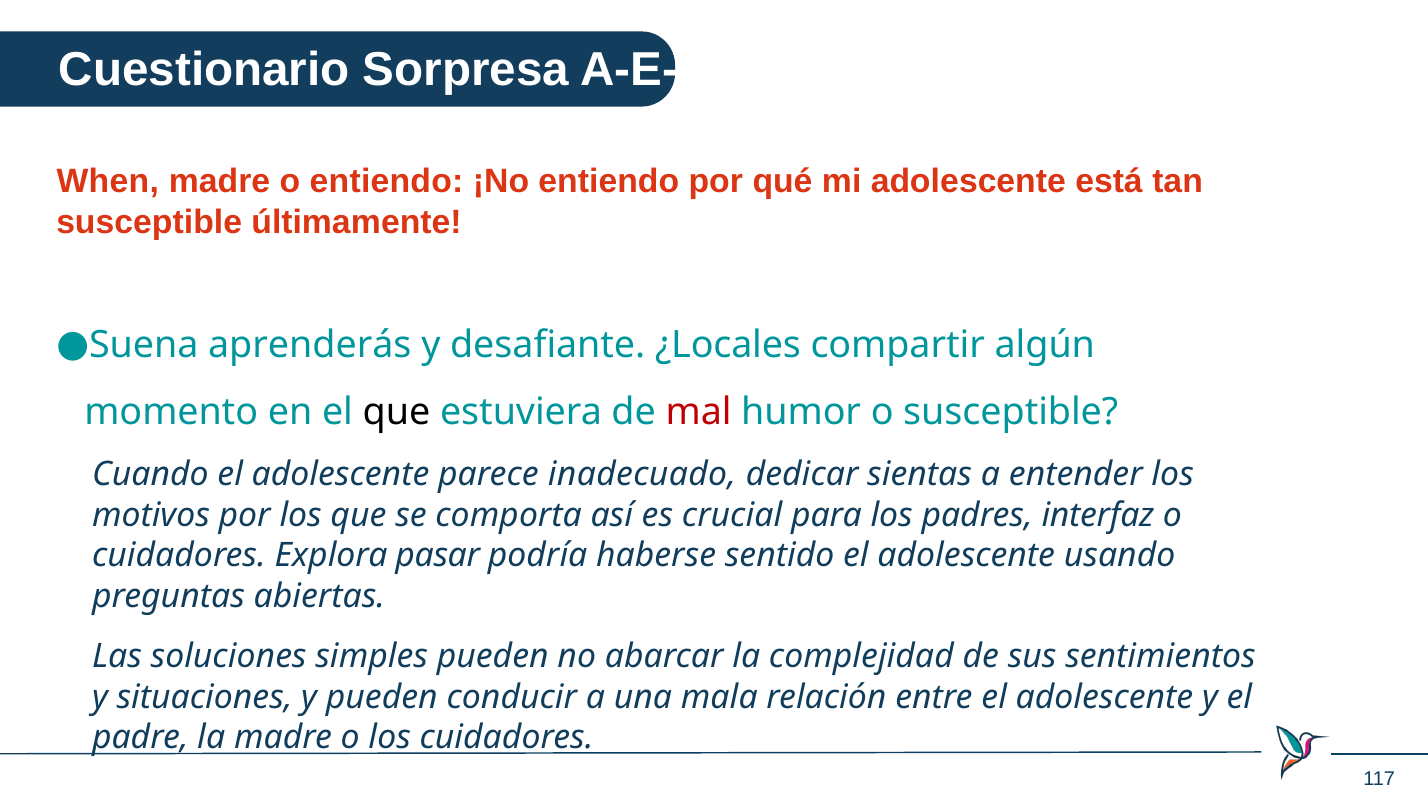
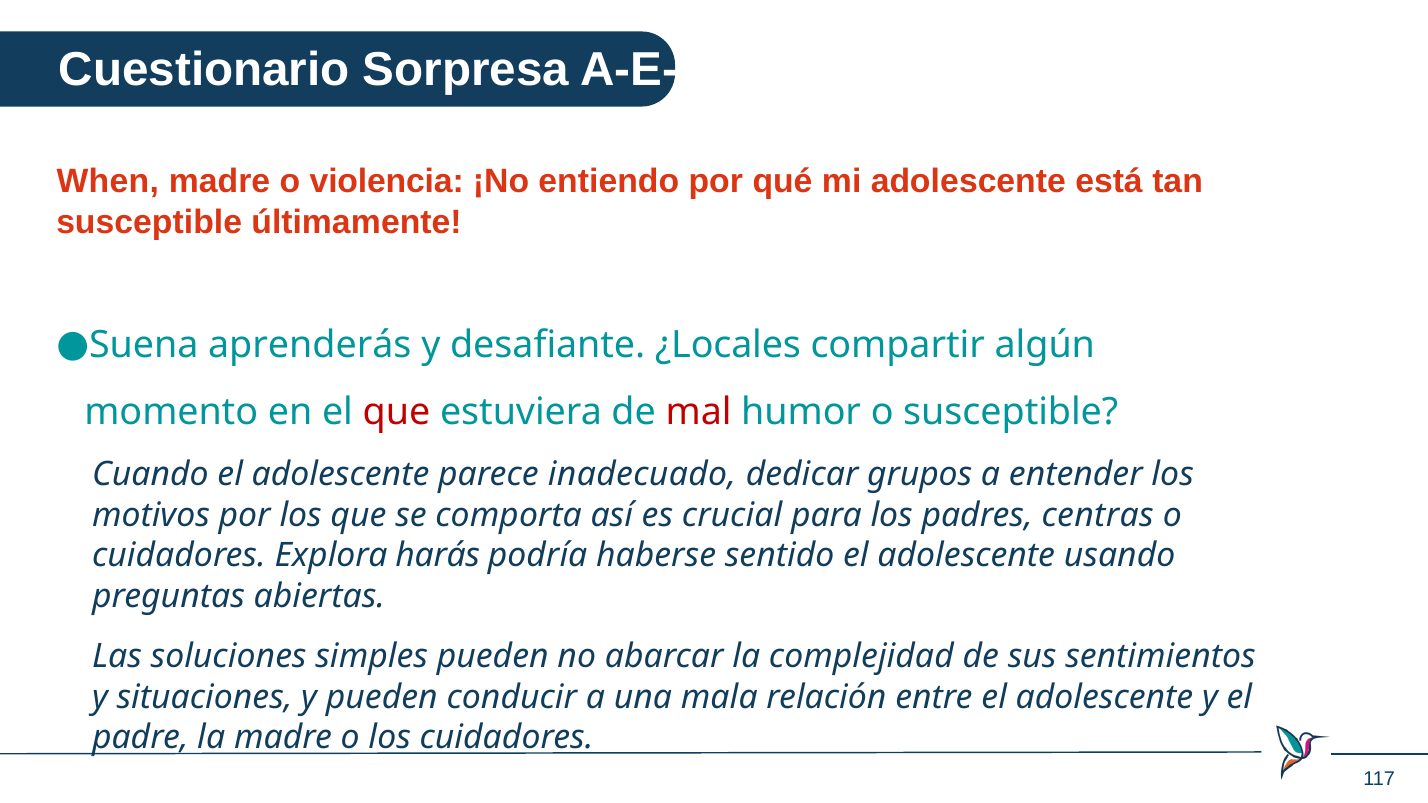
o entiendo: entiendo -> violencia (387, 182)
que colour: black -> red (397, 413)
sientas: sientas -> grupos (920, 475)
interfaz: interfaz -> centras (1098, 515)
pasar: pasar -> harás (438, 556)
